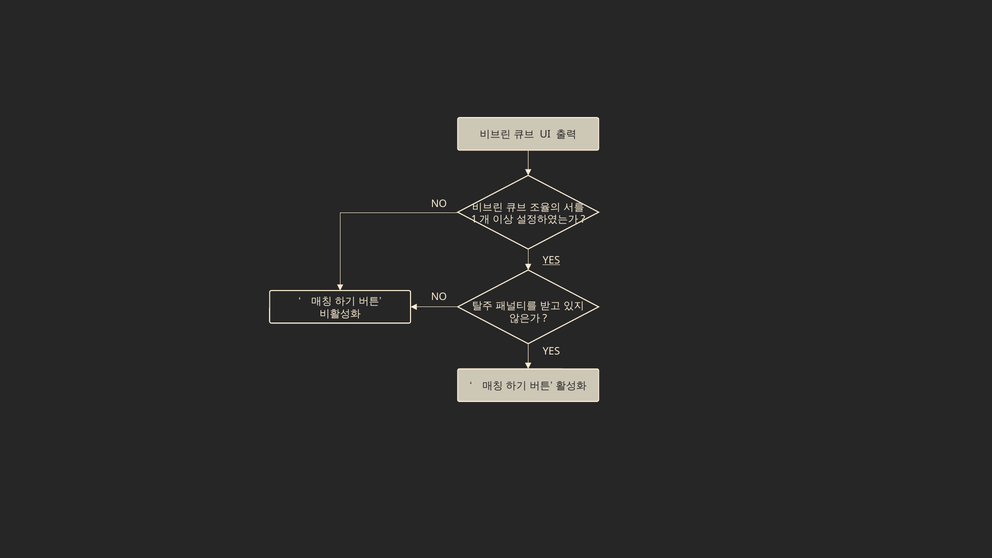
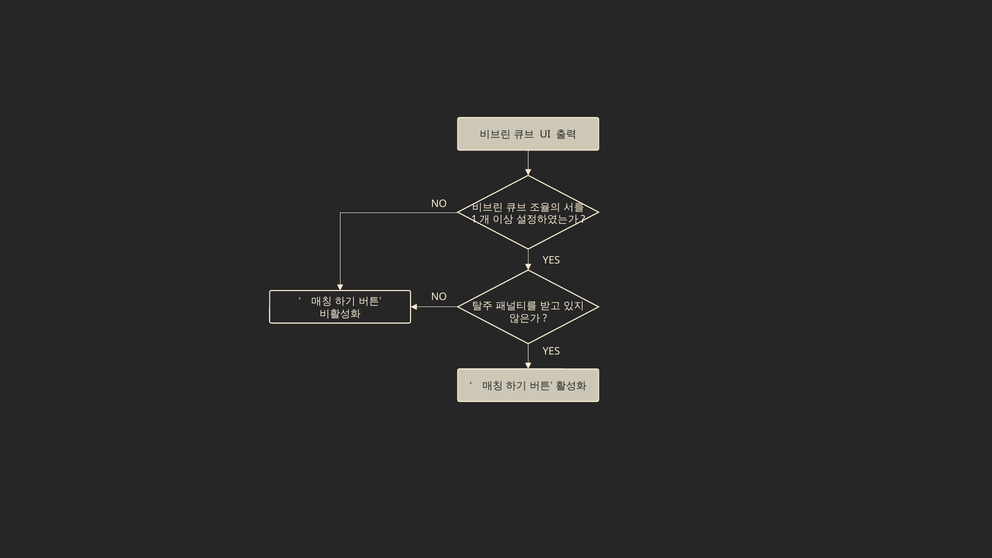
YES underline: present -> none (551, 260)
